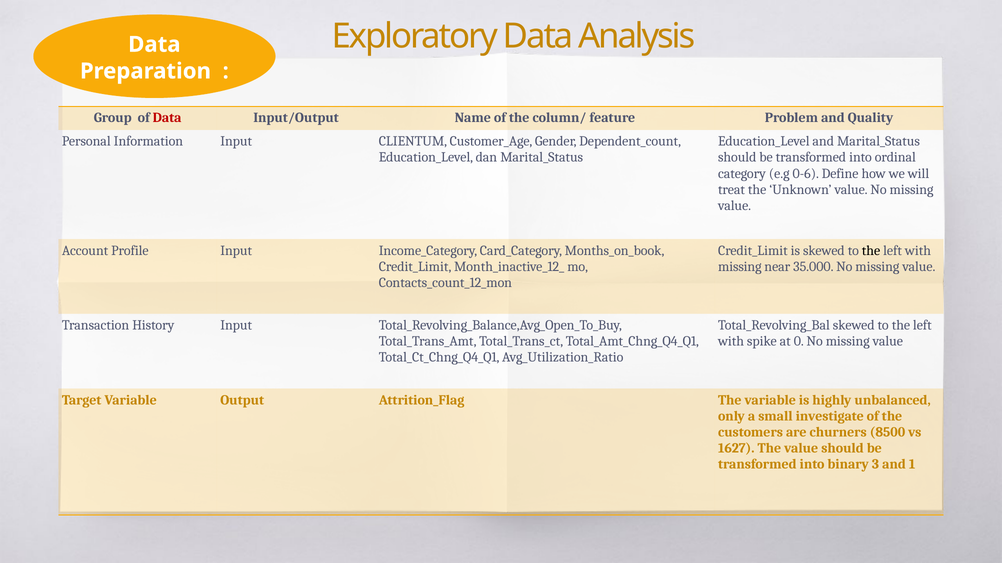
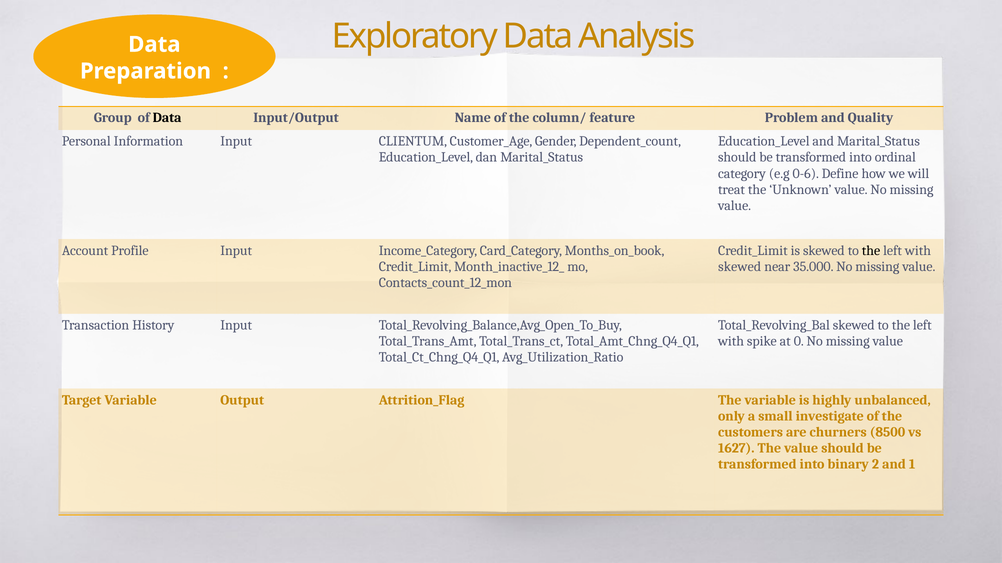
Data colour: red -> black (167, 118)
missing: missing -> skewed (740, 267)
3: 3 -> 2 (876, 465)
